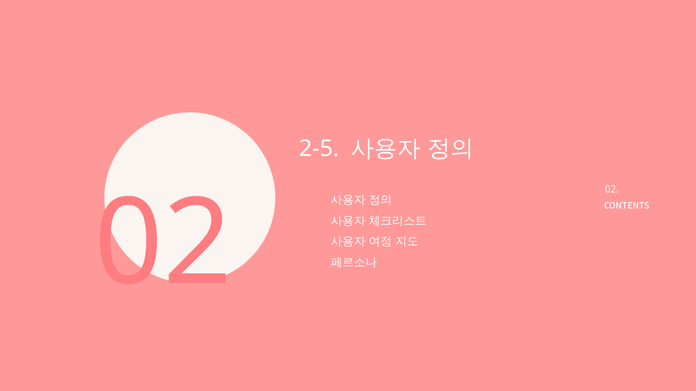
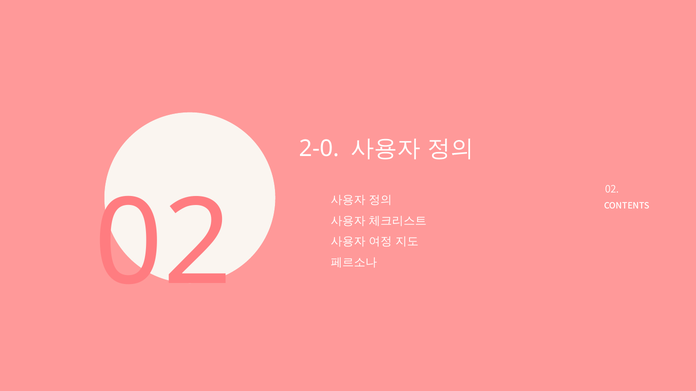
2-5: 2-5 -> 2-0 (319, 149)
